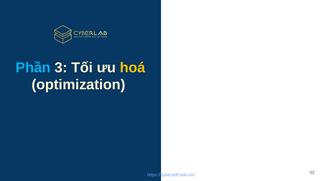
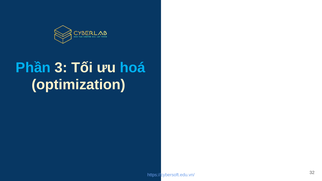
hoá colour: yellow -> light blue (133, 68)
